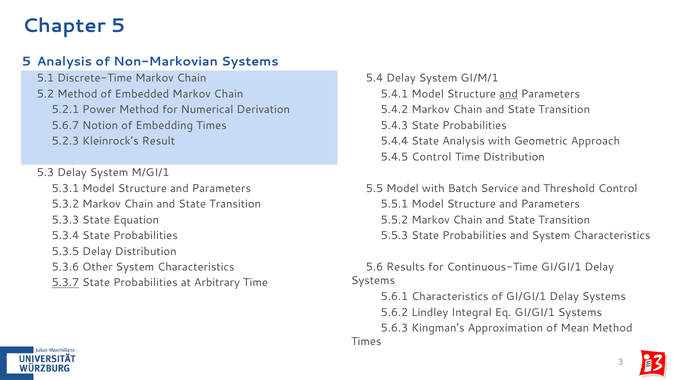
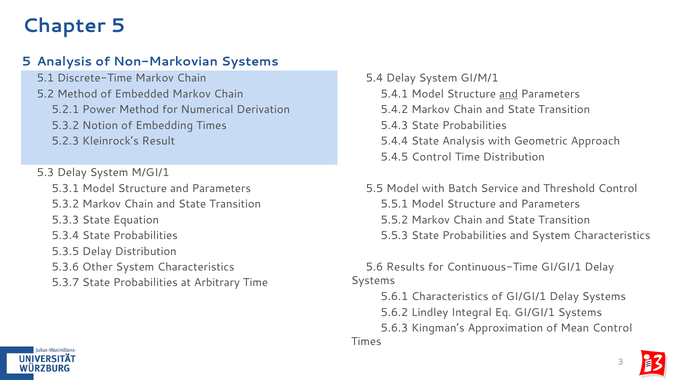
5.6.7: 5.6.7 -> 5.3.2 (65, 125)
5.3.7 underline: present -> none (65, 283)
Mean Method: Method -> Control (612, 328)
